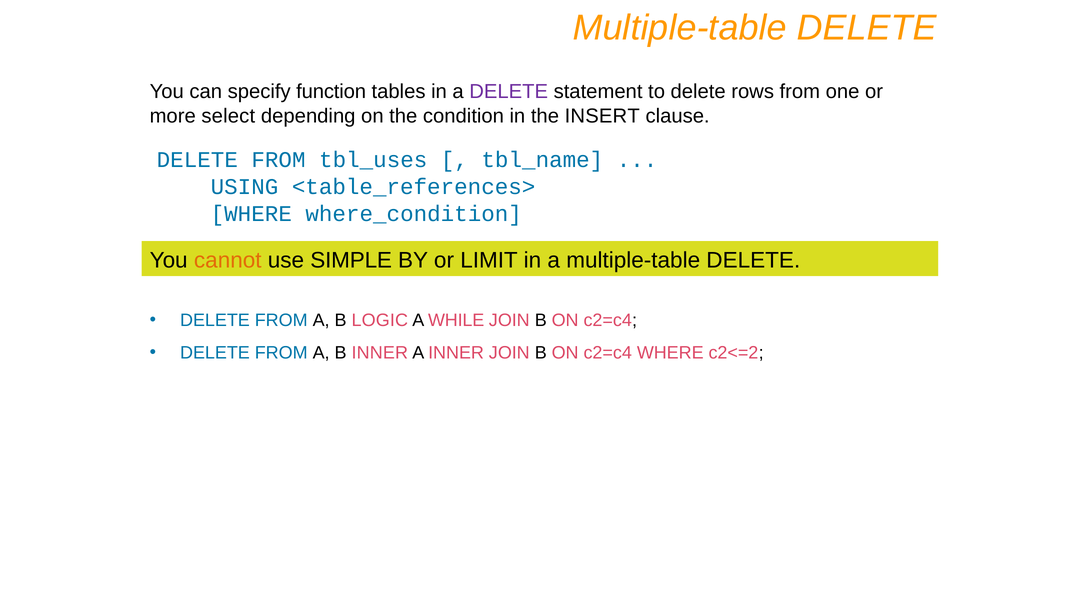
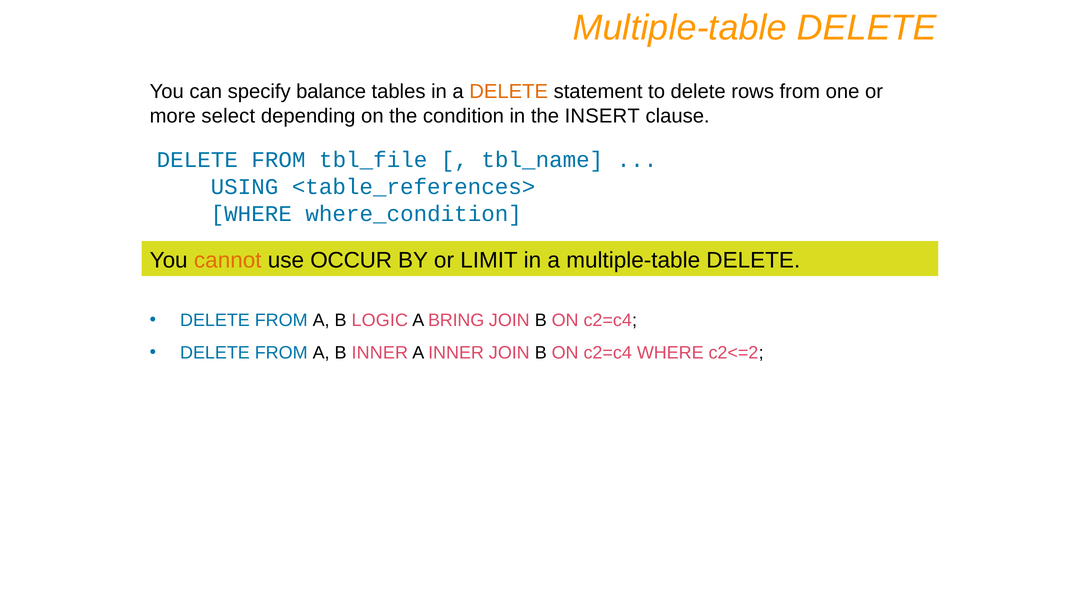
function: function -> balance (331, 92)
DELETE colour: purple -> orange (509, 92)
tbl_uses: tbl_uses -> tbl_file (373, 160)
SIMPLE: SIMPLE -> OCCUR (351, 260)
WHILE: WHILE -> BRING (456, 321)
